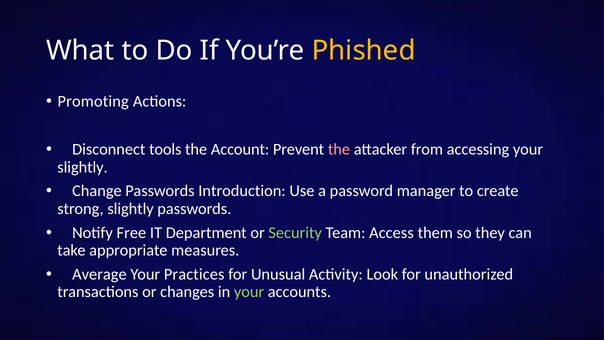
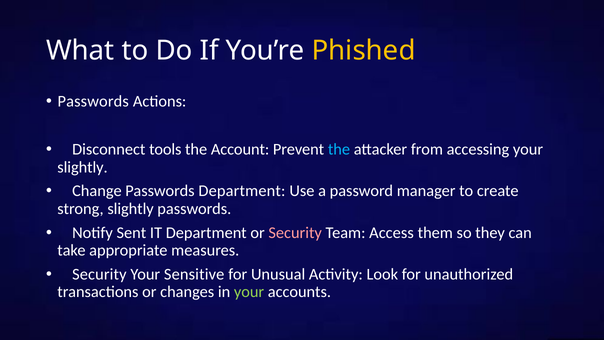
Promoting: Promoting -> Passwords (93, 101)
the colour: pink -> light blue (339, 149)
Passwords Introduction: Introduction -> Department (242, 191)
Free: Free -> Sent (131, 233)
Security colour: light green -> pink (295, 233)
Average: Average -> Security (99, 274)
Practices: Practices -> Sensitive (194, 274)
